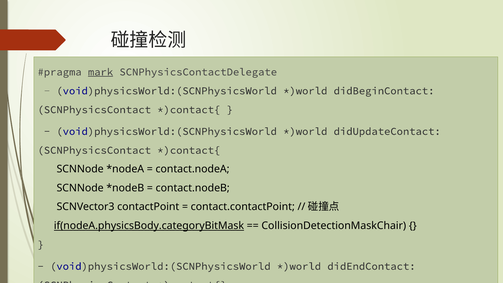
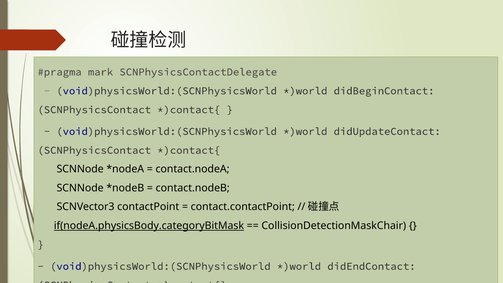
mark underline: present -> none (101, 72)
